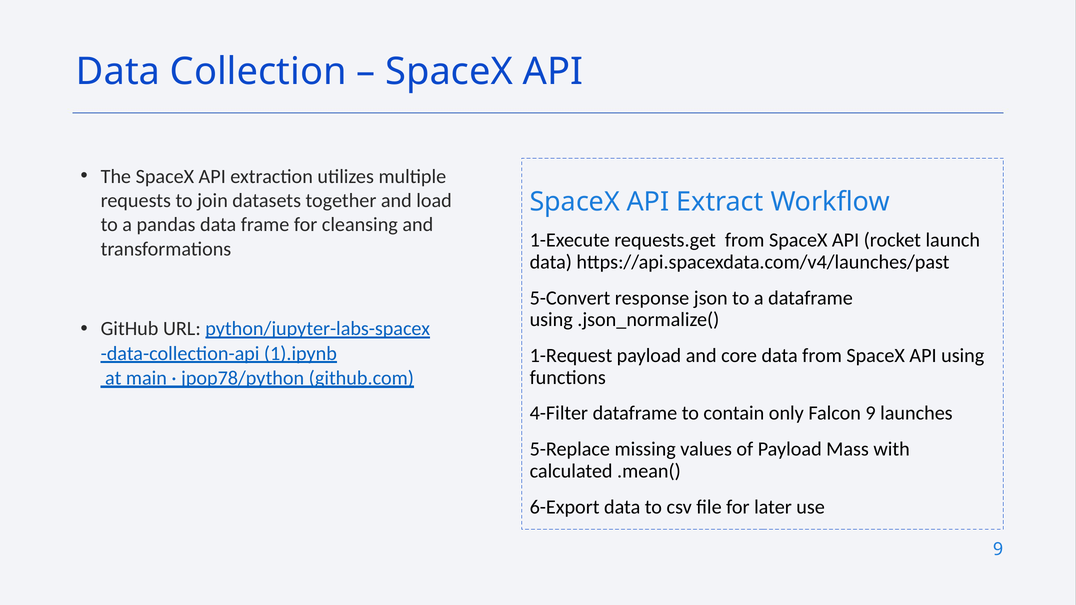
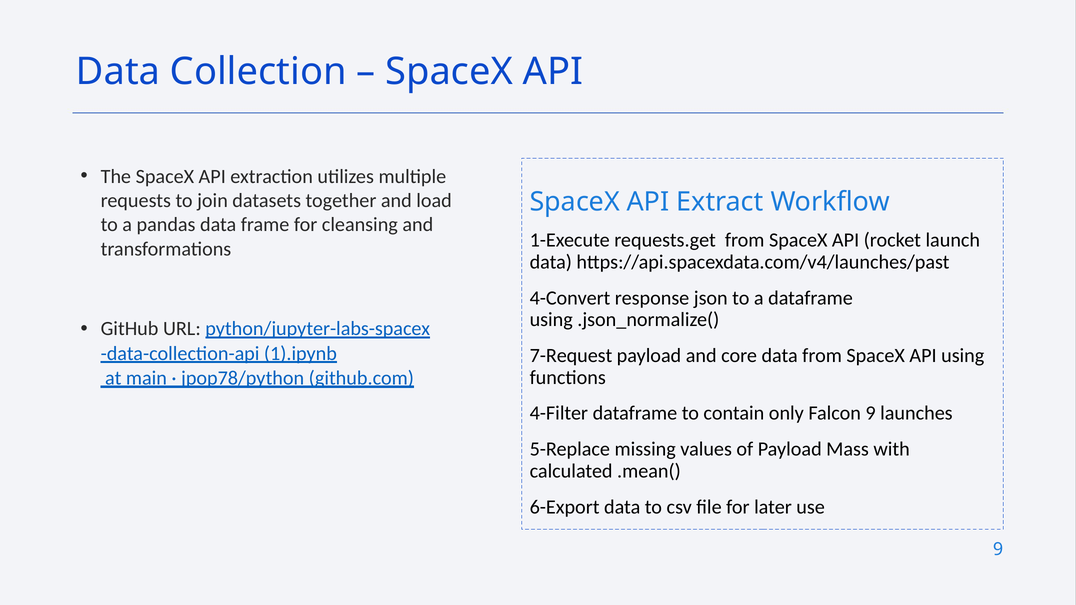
5-Convert: 5-Convert -> 4-Convert (570, 298)
1-Request: 1-Request -> 7-Request (571, 356)
